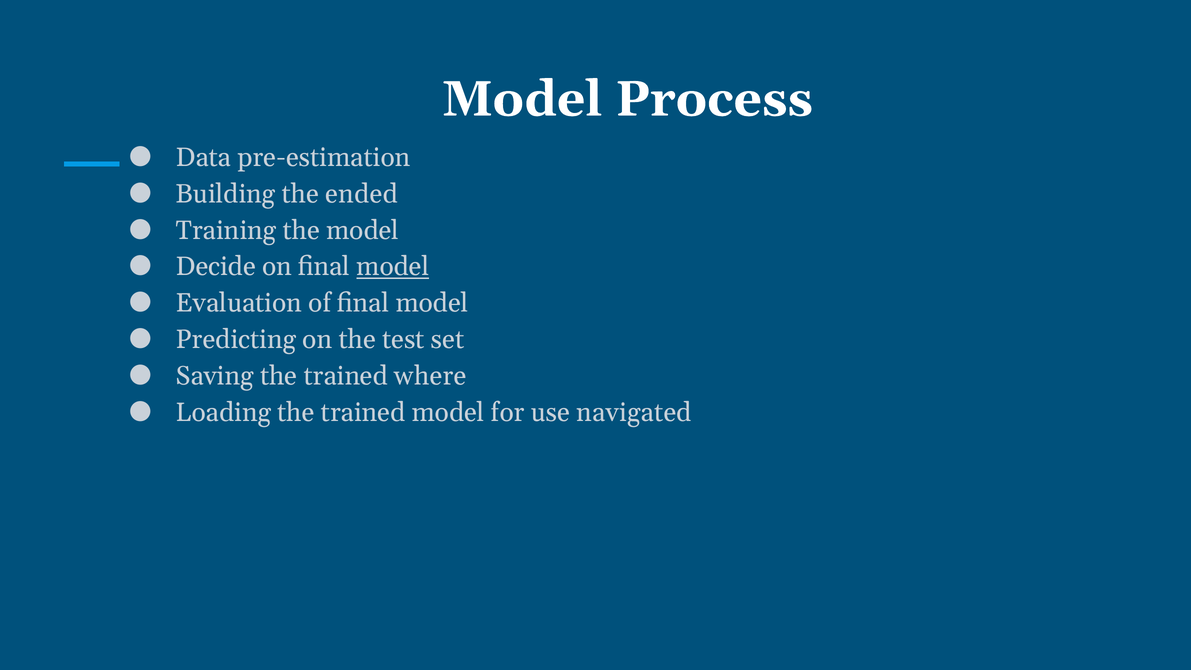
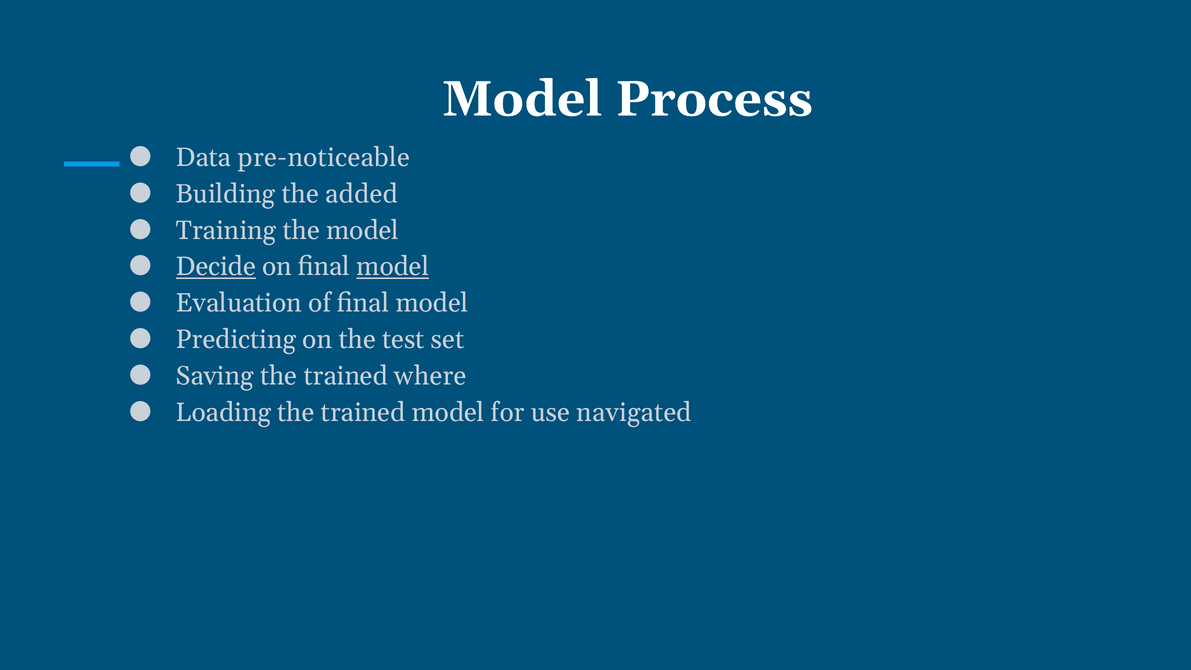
pre-estimation: pre-estimation -> pre-noticeable (324, 157)
ended: ended -> added (362, 194)
Decide underline: none -> present (216, 267)
